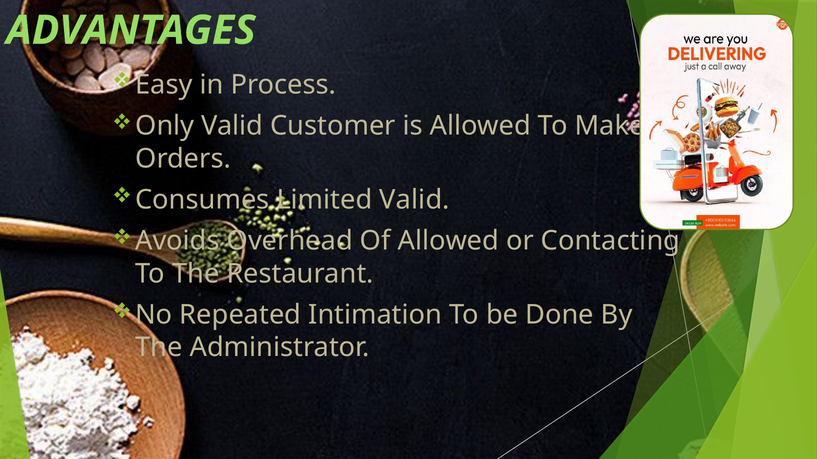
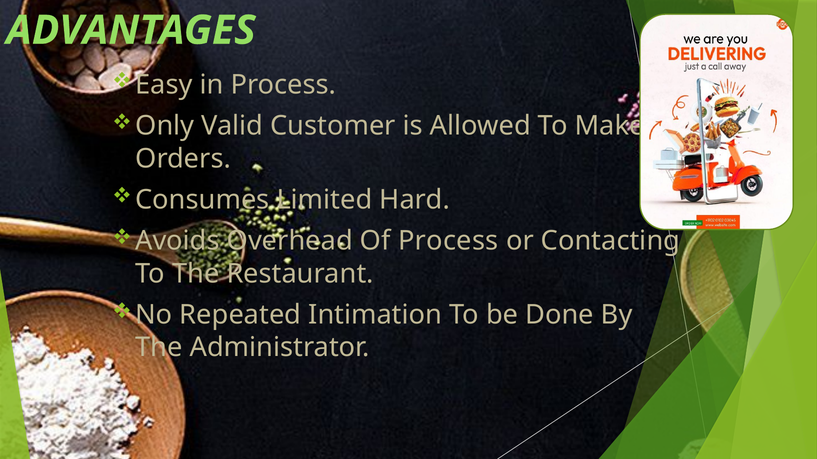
Limited Valid: Valid -> Hard (415, 200)
Of Allowed: Allowed -> Process (448, 241)
